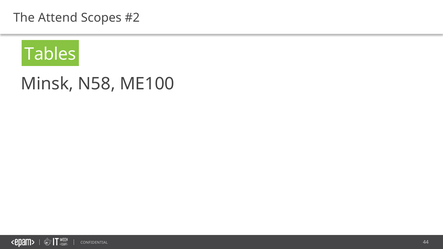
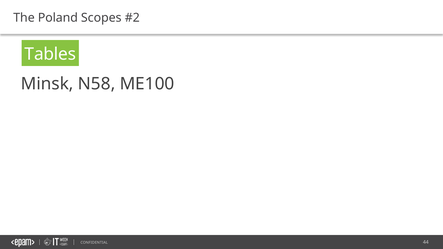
Attend: Attend -> Poland (58, 18)
